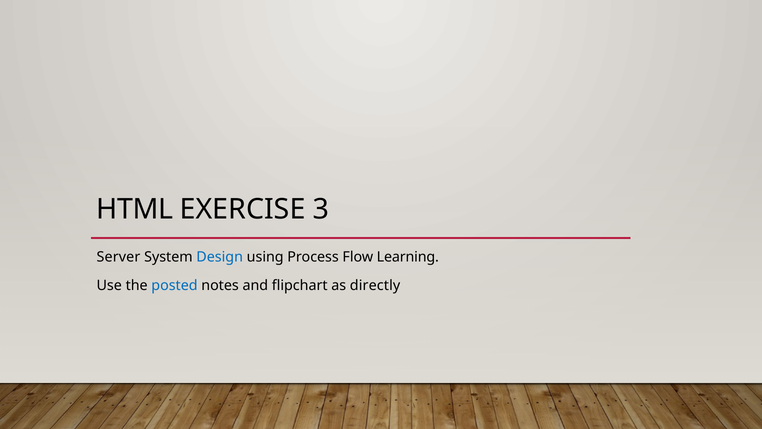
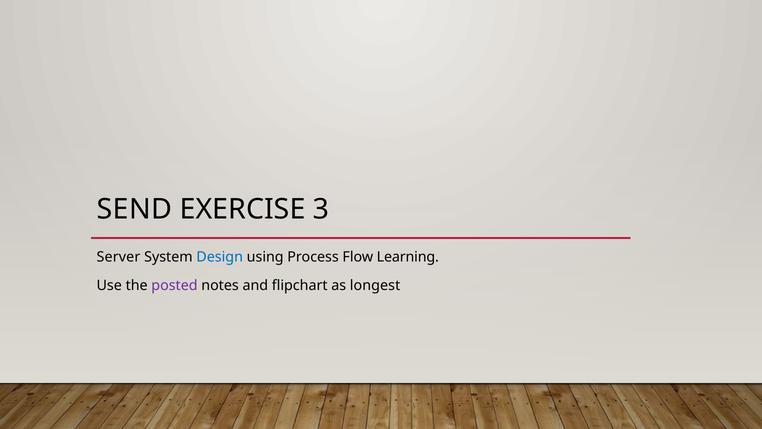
HTML: HTML -> SEND (134, 209)
posted colour: blue -> purple (174, 285)
directly: directly -> longest (375, 285)
